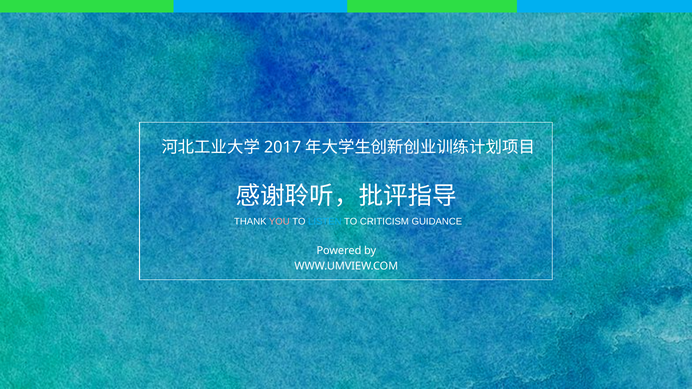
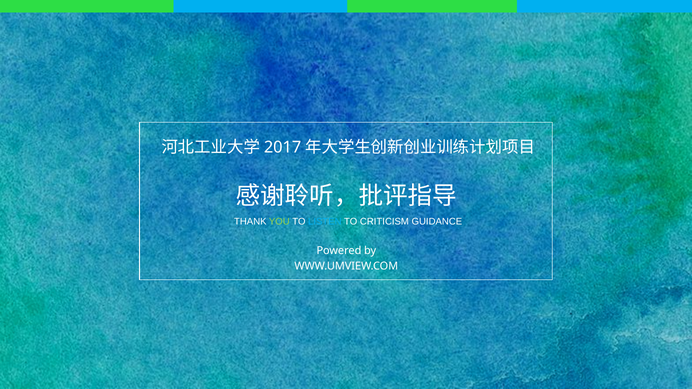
YOU colour: pink -> light green (279, 222)
